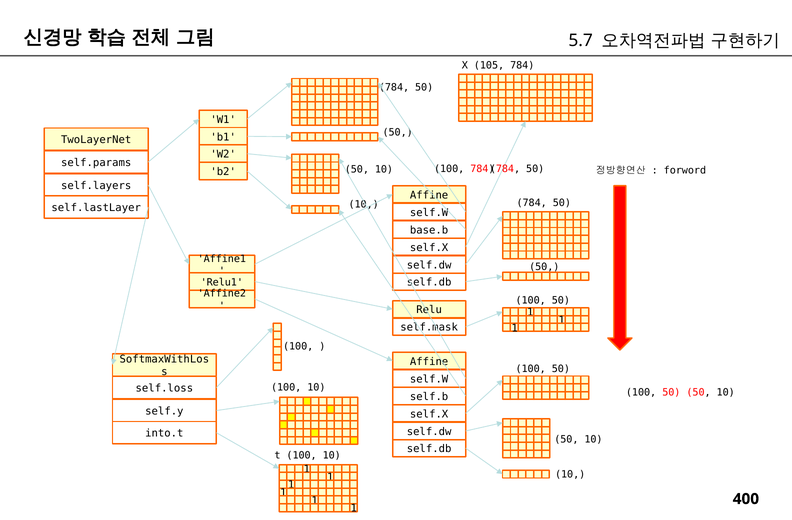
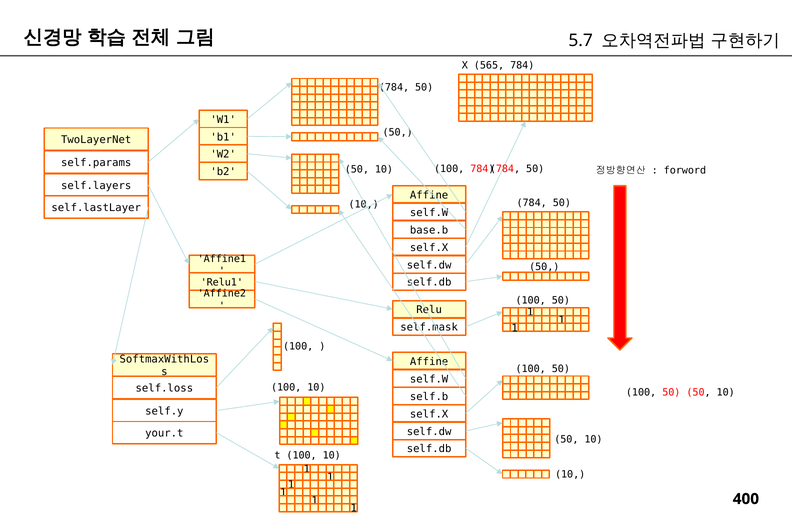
105: 105 -> 565 (489, 65)
into.t: into.t -> your.t (164, 434)
